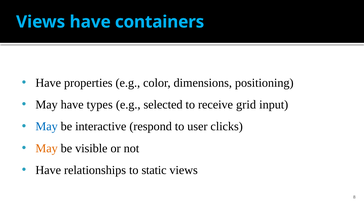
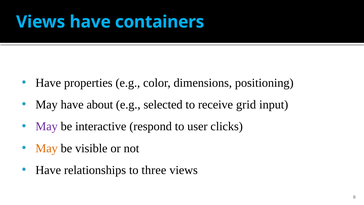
types: types -> about (100, 105)
May colour: blue -> purple (47, 126)
static: static -> three (154, 170)
